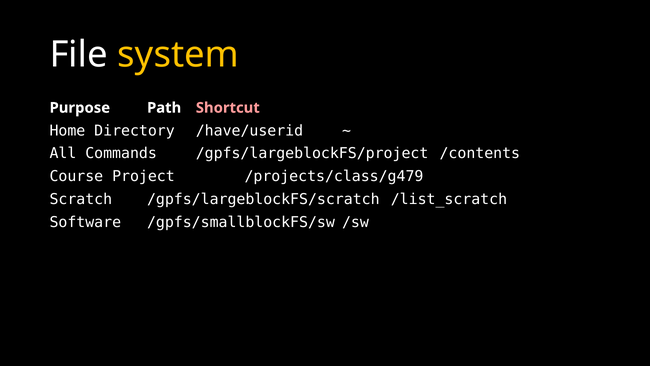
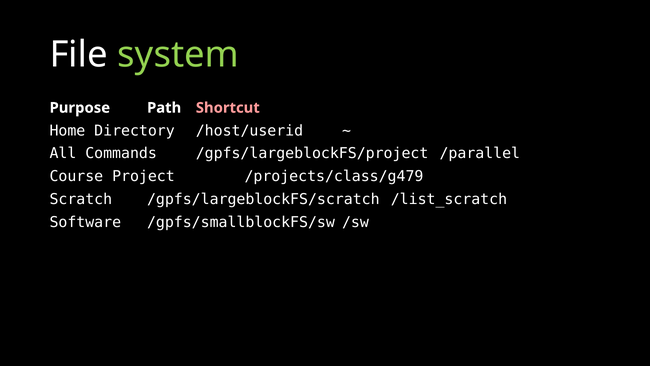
system colour: yellow -> light green (178, 55)
/have/userid: /have/userid -> /host/userid (249, 131)
/contents: /contents -> /parallel (480, 153)
